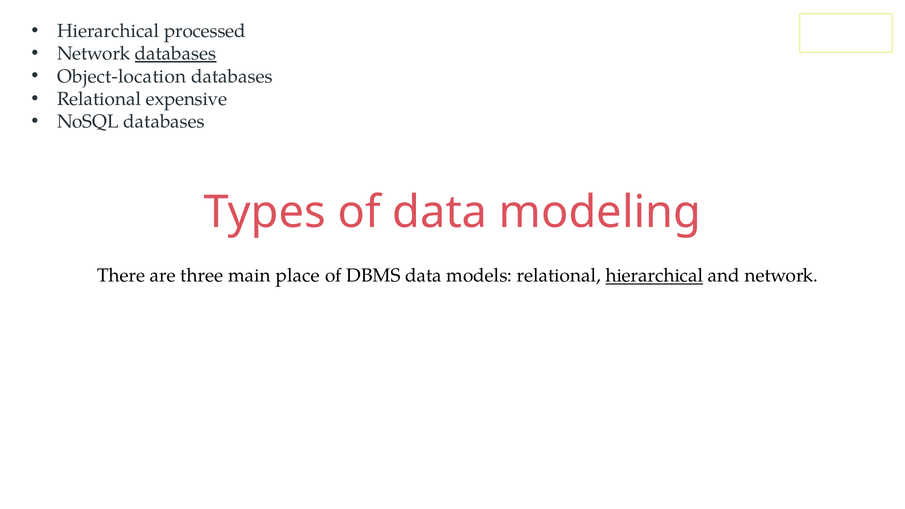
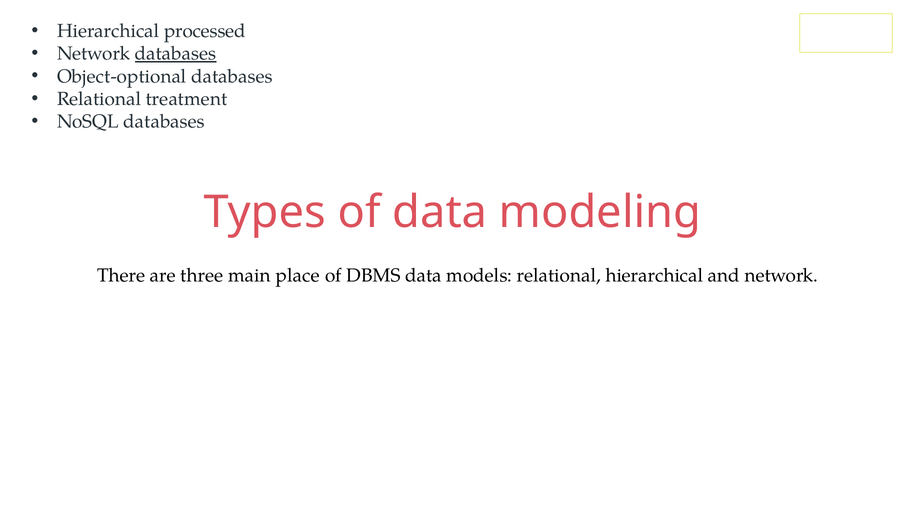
Object-location: Object-location -> Object-optional (122, 76)
expensive: expensive -> treatment (186, 99)
hierarchical underline: present -> none (654, 276)
